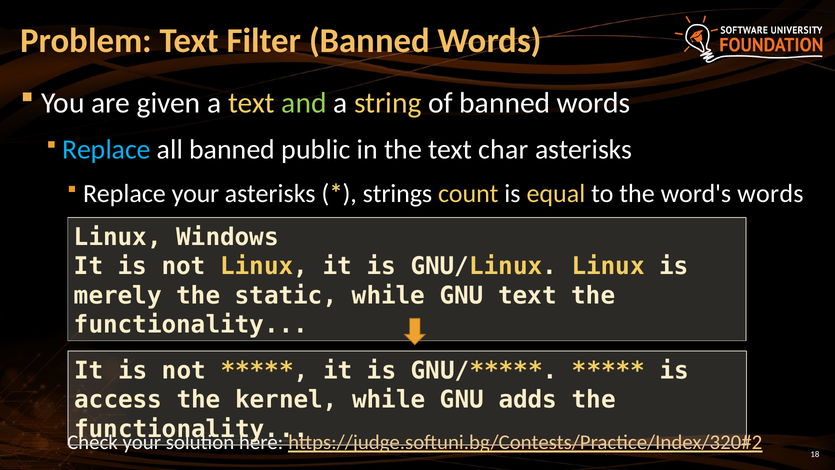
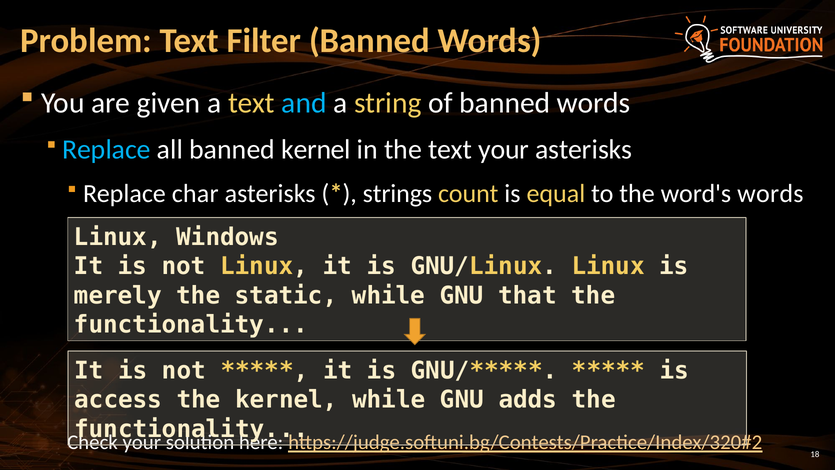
and colour: light green -> light blue (304, 103)
banned public: public -> kernel (316, 149)
text char: char -> your (504, 149)
Replace your: your -> char (195, 194)
GNU text: text -> that (528, 295)
